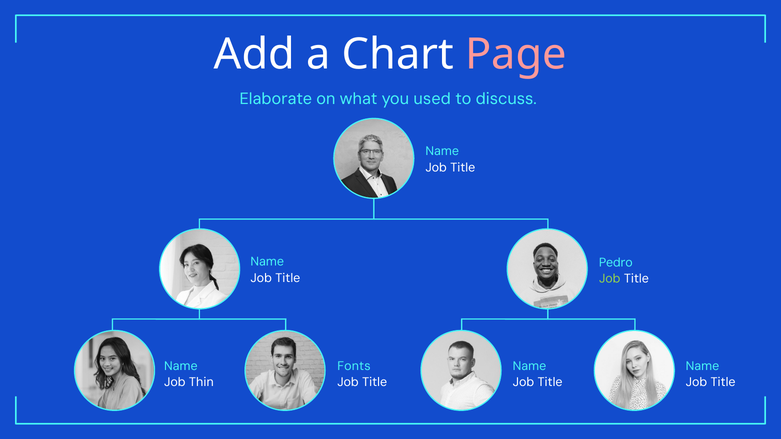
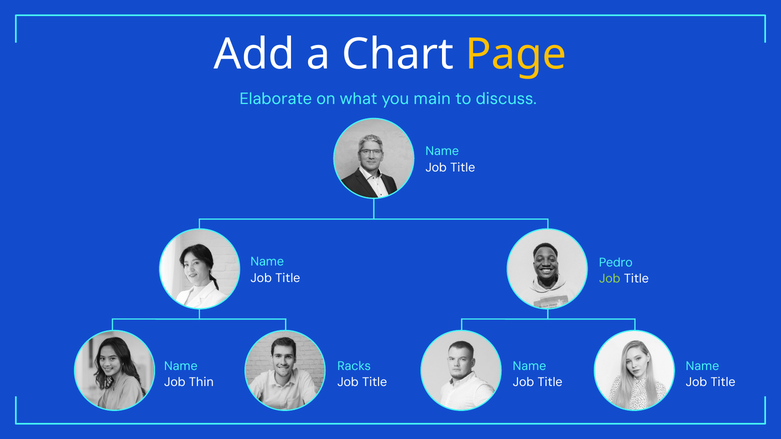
Page colour: pink -> yellow (516, 55)
used: used -> main (432, 99)
Fonts: Fonts -> Racks (354, 366)
